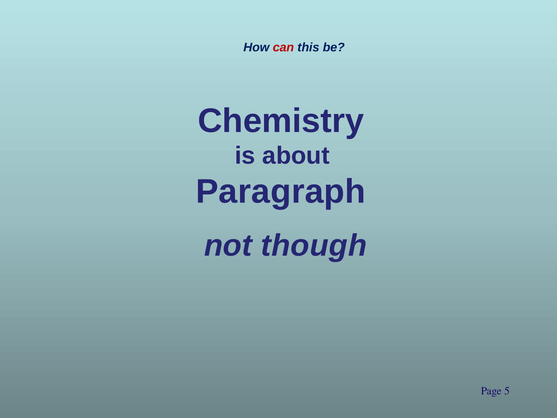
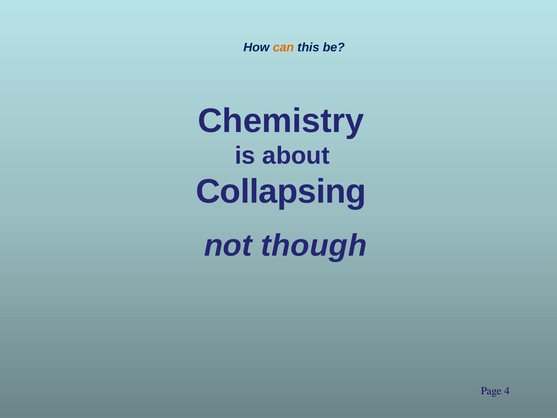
can colour: red -> orange (283, 47)
Paragraph: Paragraph -> Collapsing (281, 191)
5: 5 -> 4 (507, 391)
